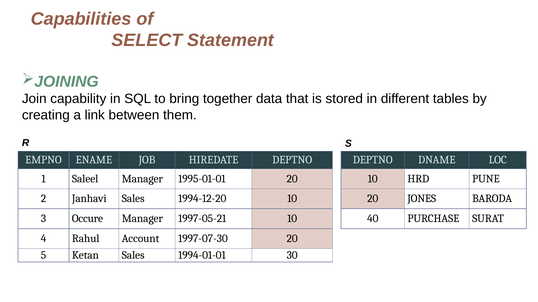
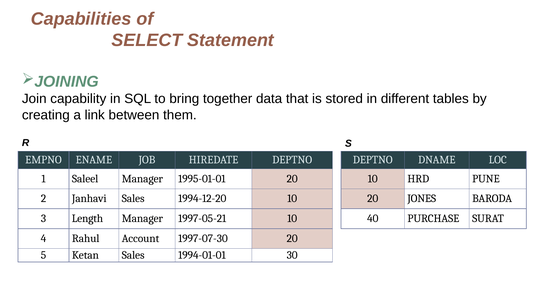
Occure: Occure -> Length (87, 219)
